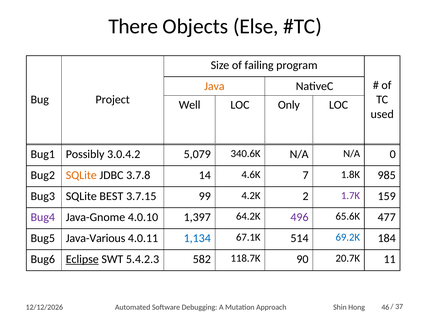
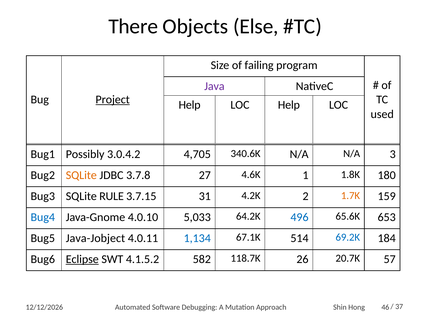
Java colour: orange -> purple (214, 86)
Project underline: none -> present (113, 100)
Well: Well -> Help (190, 105)
LOC Only: Only -> Help (289, 105)
5,079: 5,079 -> 4,705 (197, 155)
0: 0 -> 3 (393, 155)
14: 14 -> 27 (205, 176)
7: 7 -> 1 (306, 176)
985: 985 -> 180 (387, 176)
BEST: BEST -> RULE (112, 197)
99: 99 -> 31 (205, 197)
1.7K colour: purple -> orange (351, 196)
Bug4 colour: purple -> blue (43, 218)
1,397: 1,397 -> 5,033 (197, 218)
496 colour: purple -> blue (299, 218)
477: 477 -> 653 (387, 218)
Java-Various: Java-Various -> Java-Jobject (95, 239)
5.4.2.3: 5.4.2.3 -> 4.1.5.2 (143, 260)
90: 90 -> 26 (302, 260)
11: 11 -> 57 (390, 260)
